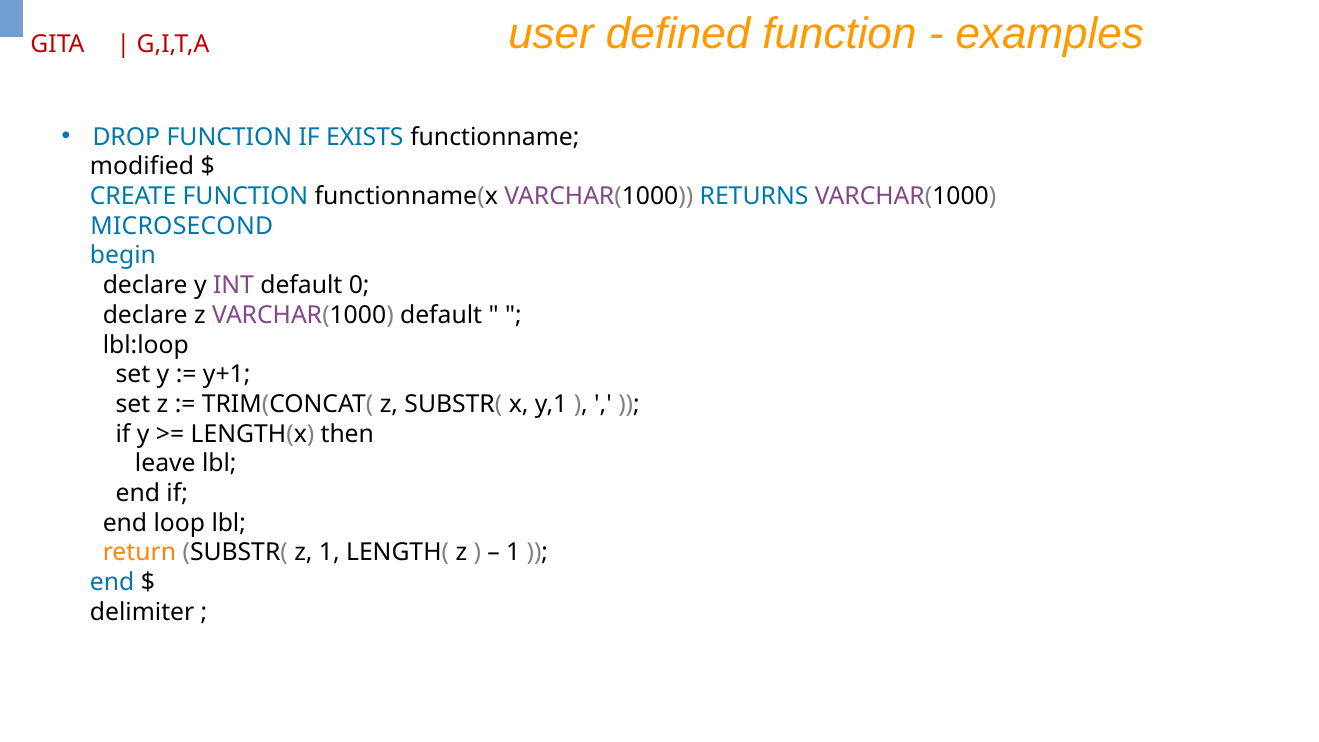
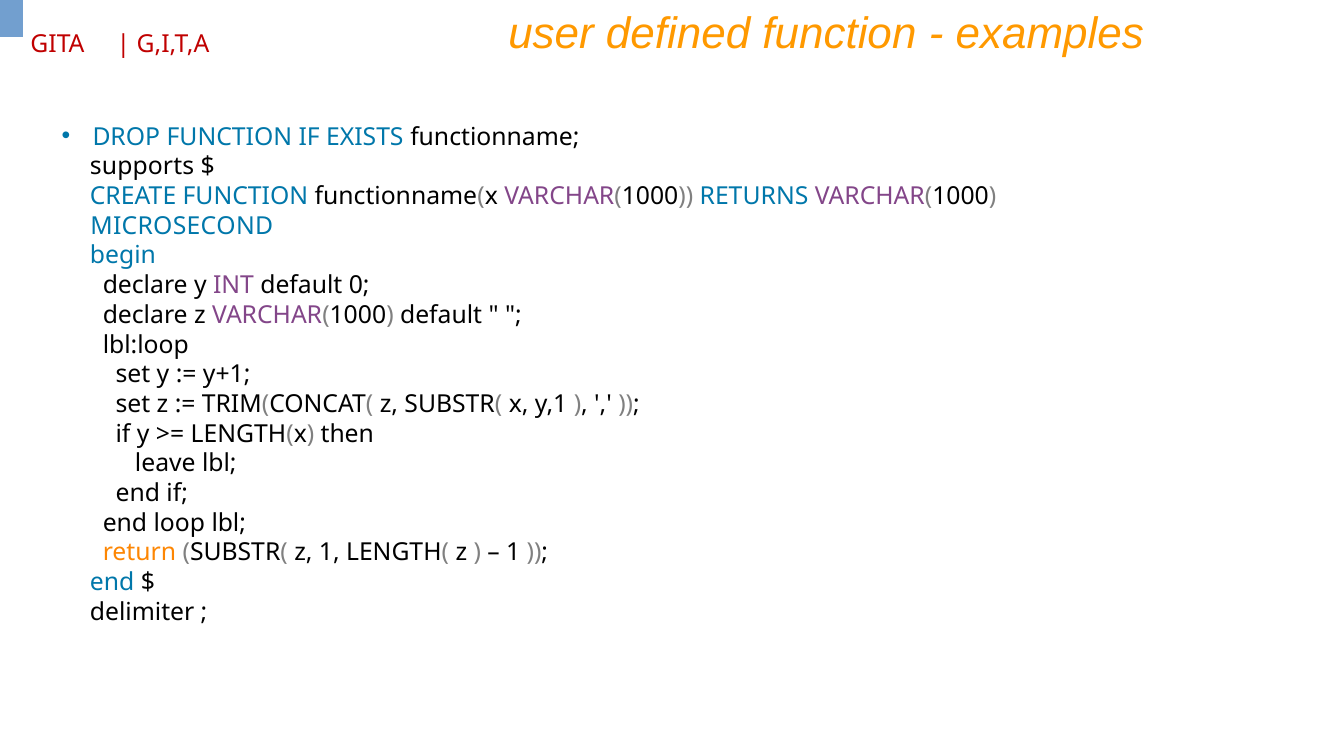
modified: modified -> supports (142, 167)
